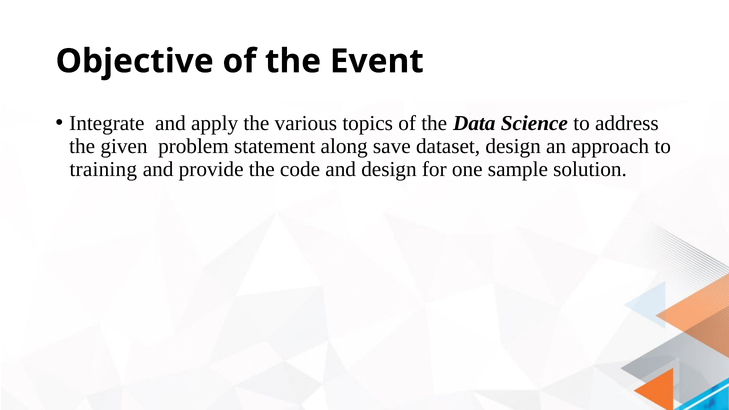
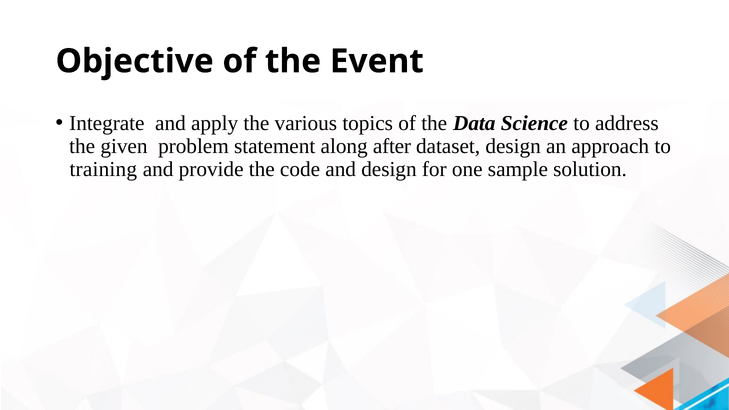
save: save -> after (392, 146)
